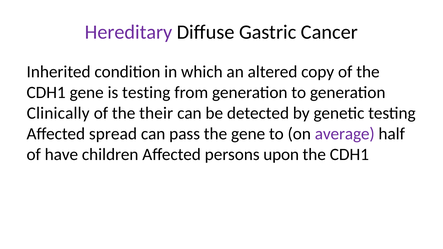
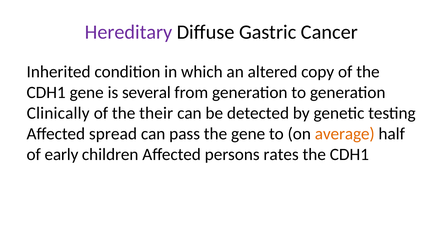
is testing: testing -> several (146, 93)
average colour: purple -> orange (345, 134)
have: have -> early (61, 155)
upon: upon -> rates (281, 155)
